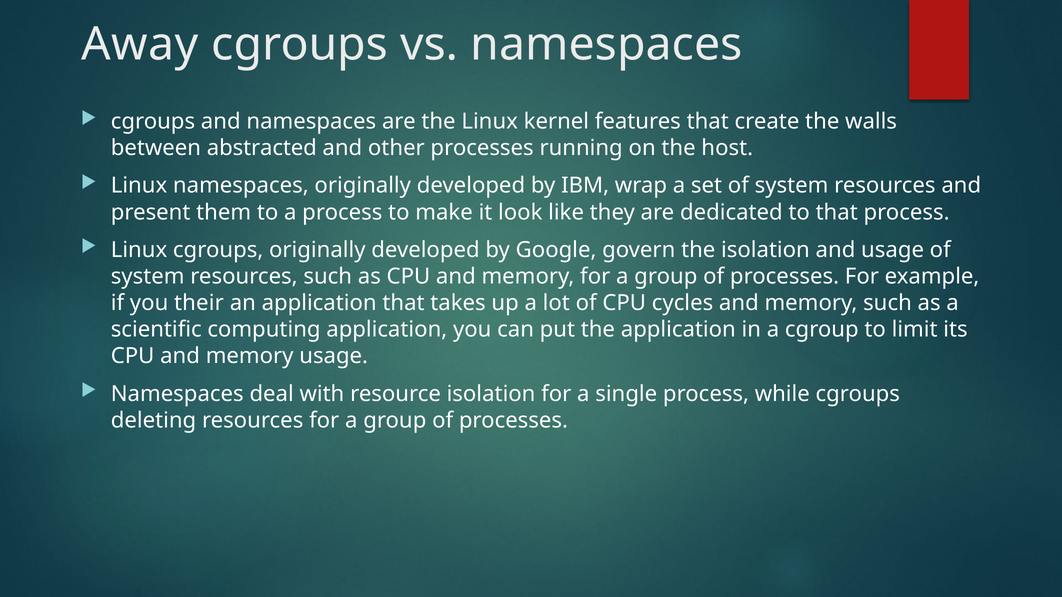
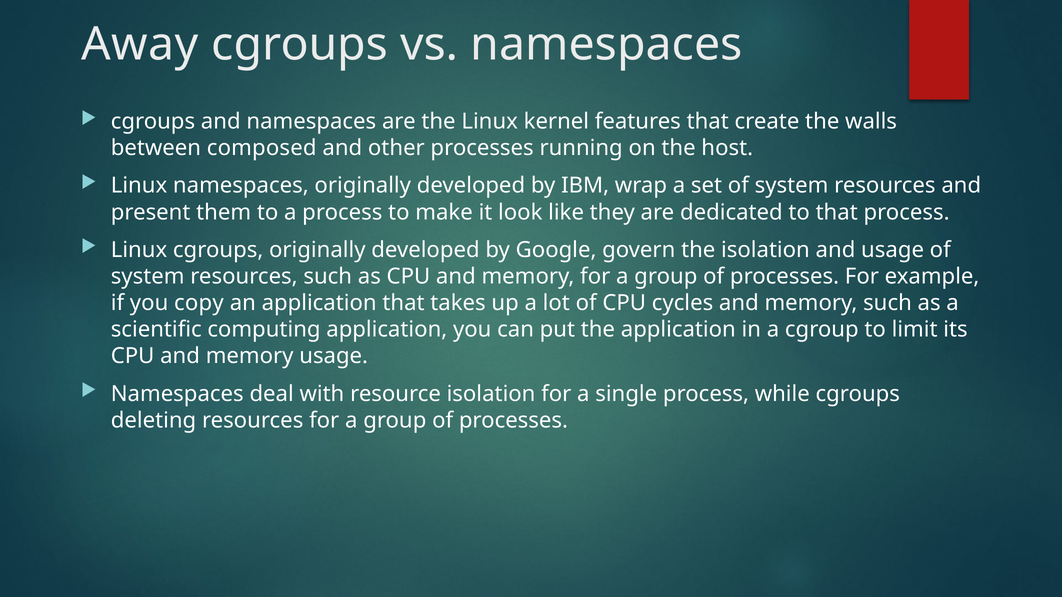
abstracted: abstracted -> composed (262, 148)
their: their -> copy (199, 303)
